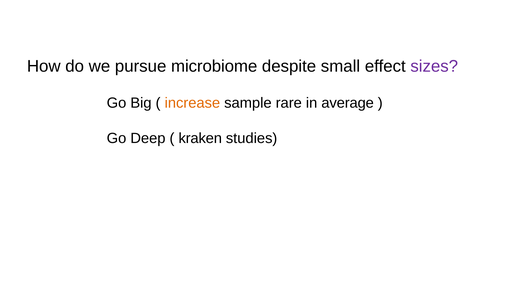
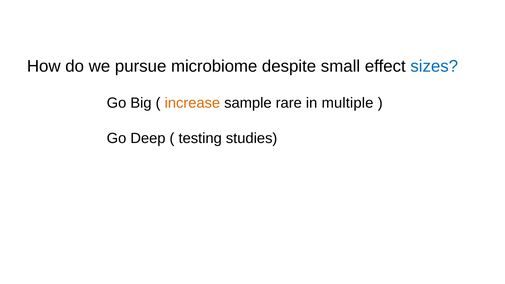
sizes colour: purple -> blue (434, 66)
average: average -> multiple (347, 103)
kraken: kraken -> testing (200, 138)
